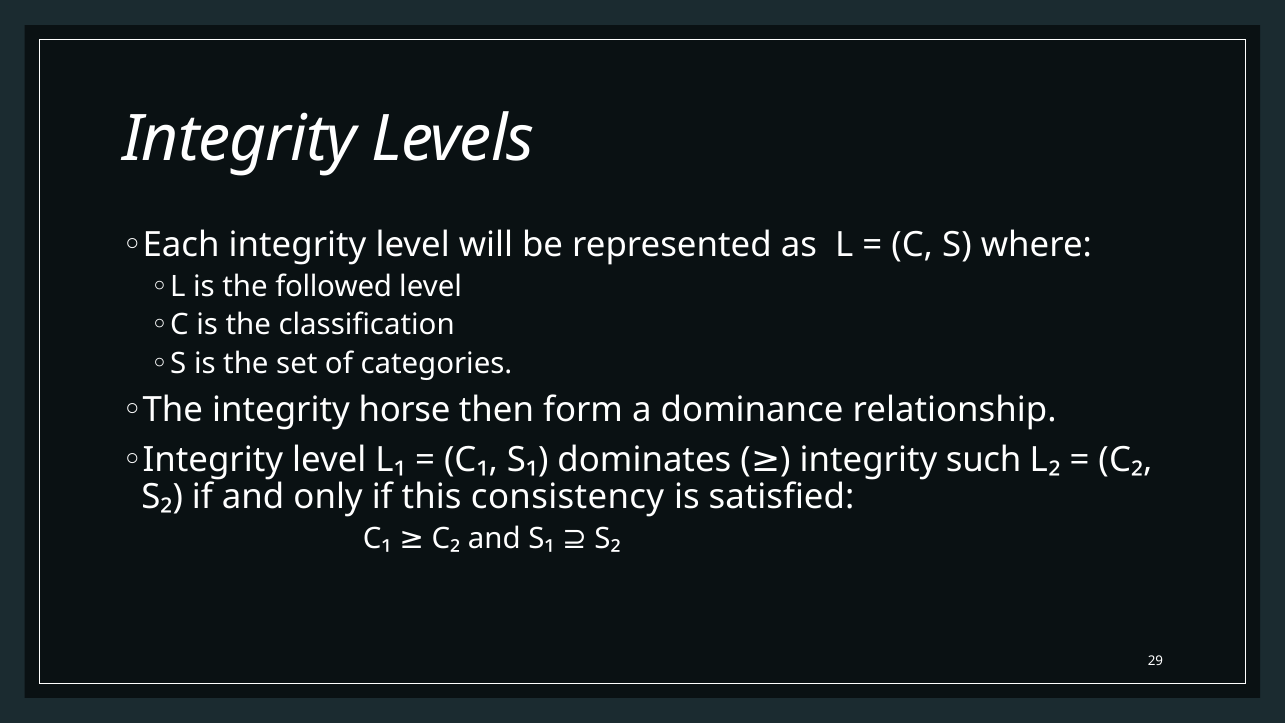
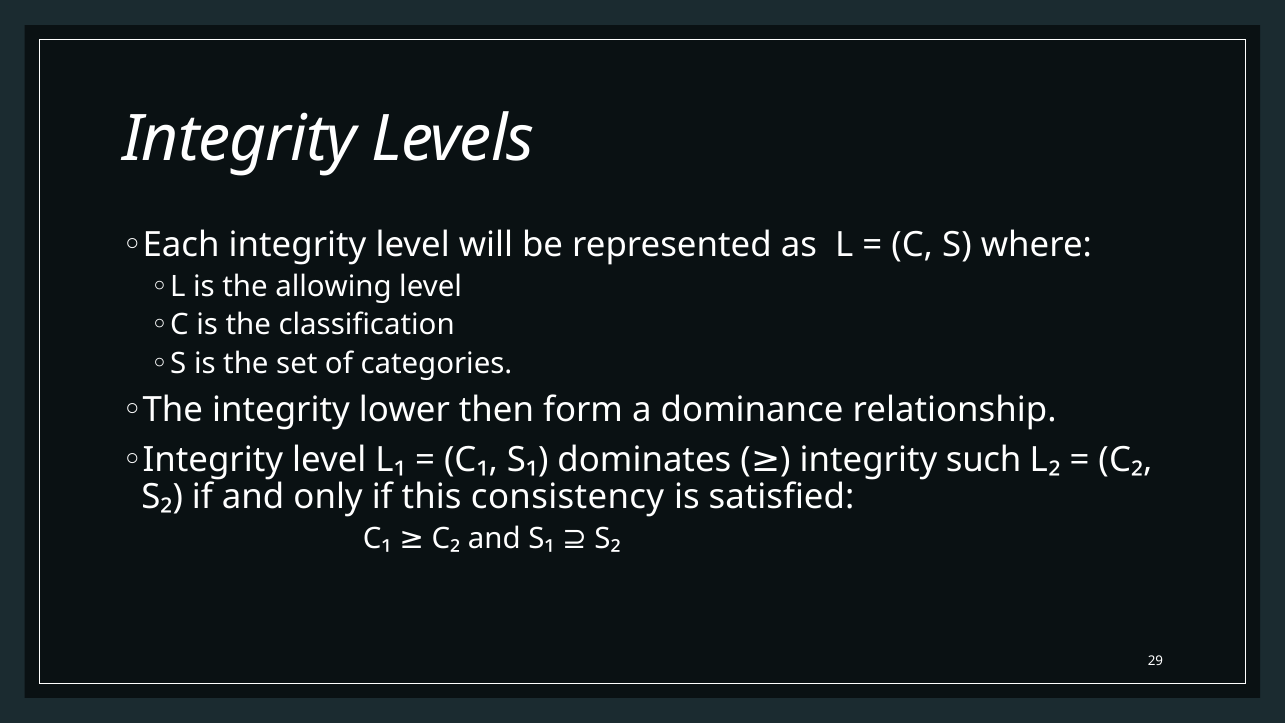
followed: followed -> allowing (334, 286)
horse: horse -> lower (404, 410)
